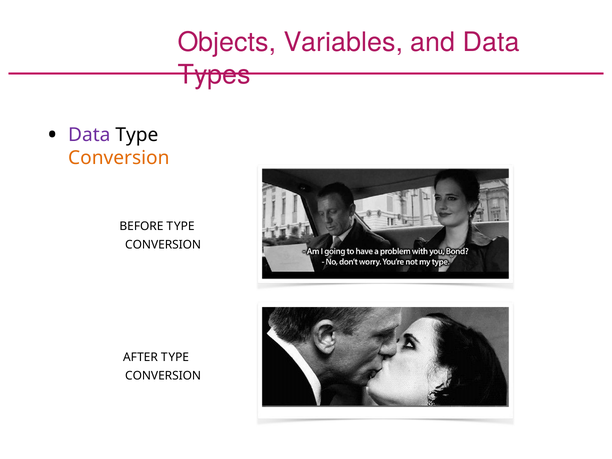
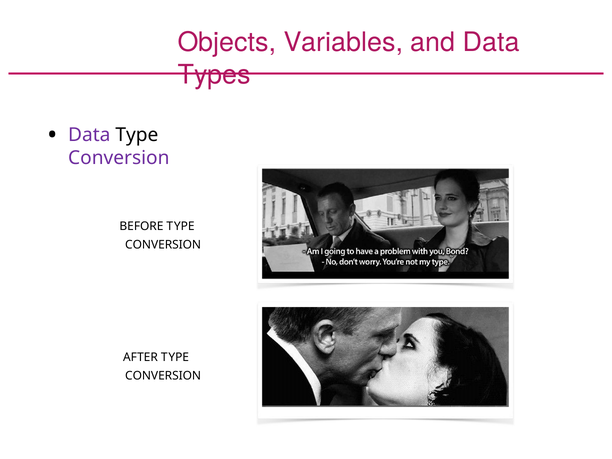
Conversion colour: orange -> purple (119, 158)
